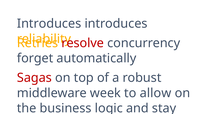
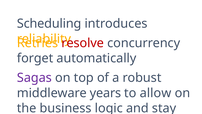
Introduces: Introduces -> Scheduling (49, 24)
Sagas colour: red -> purple (34, 78)
week: week -> years (105, 93)
